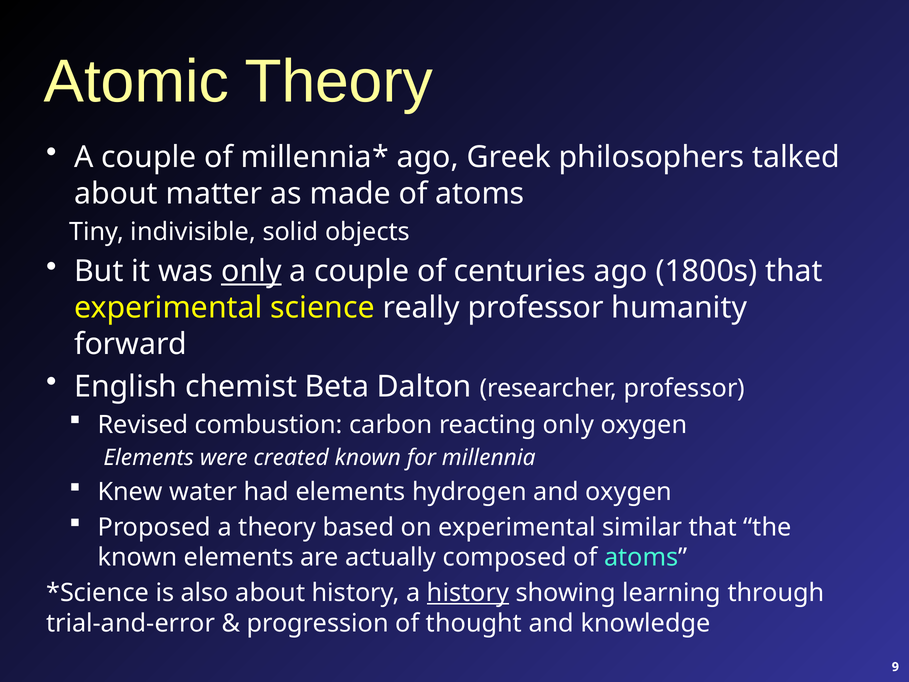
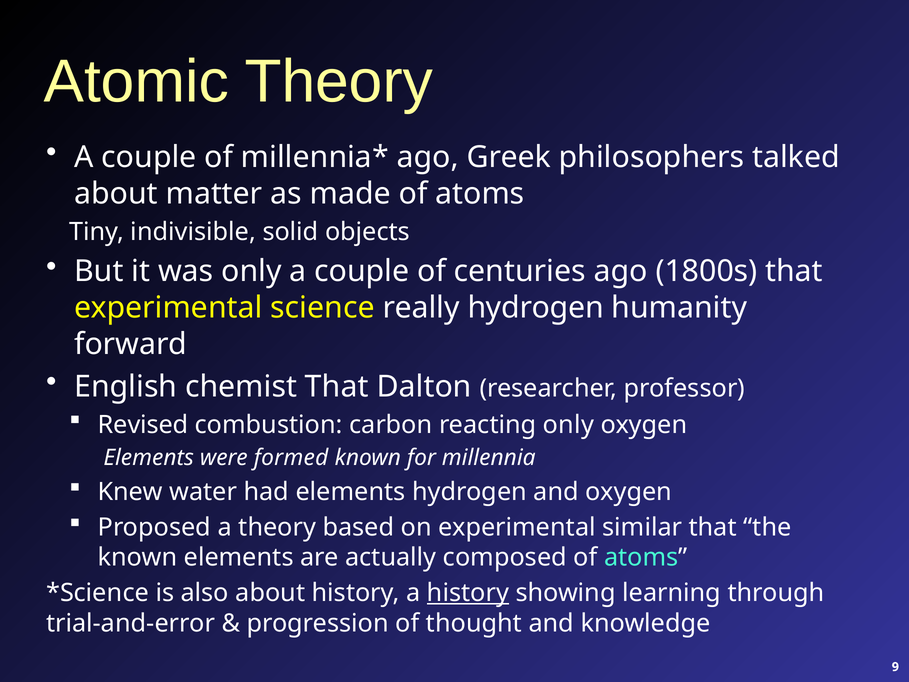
only underline: present -> none (251, 271)
really professor: professor -> hydrogen (536, 308)
chemist Beta: Beta -> That (337, 387)
created: created -> formed (291, 458)
